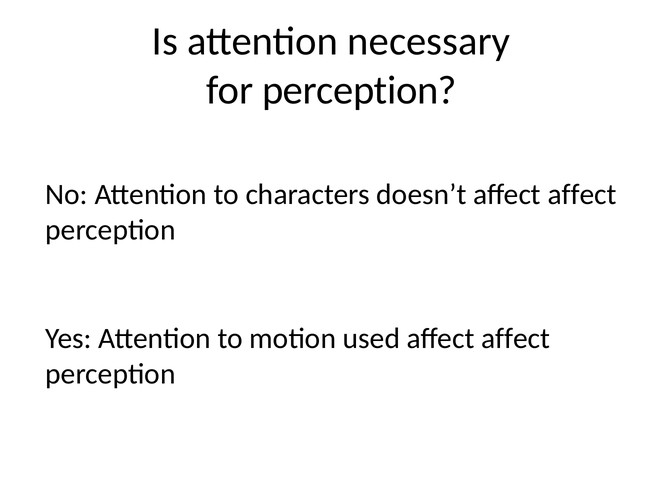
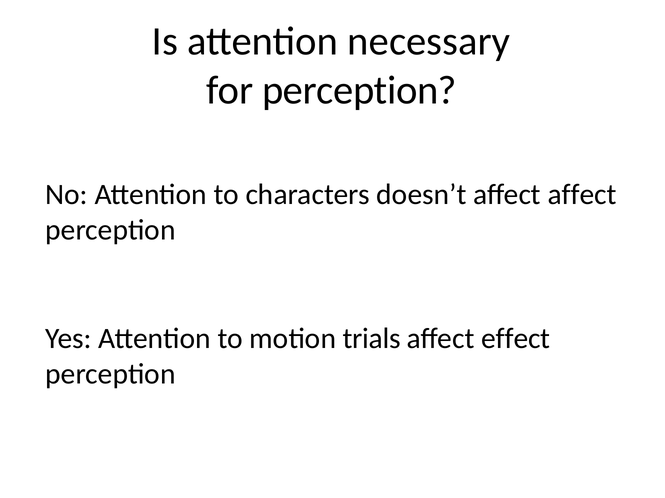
used: used -> trials (372, 339)
affect: affect -> effect (516, 339)
